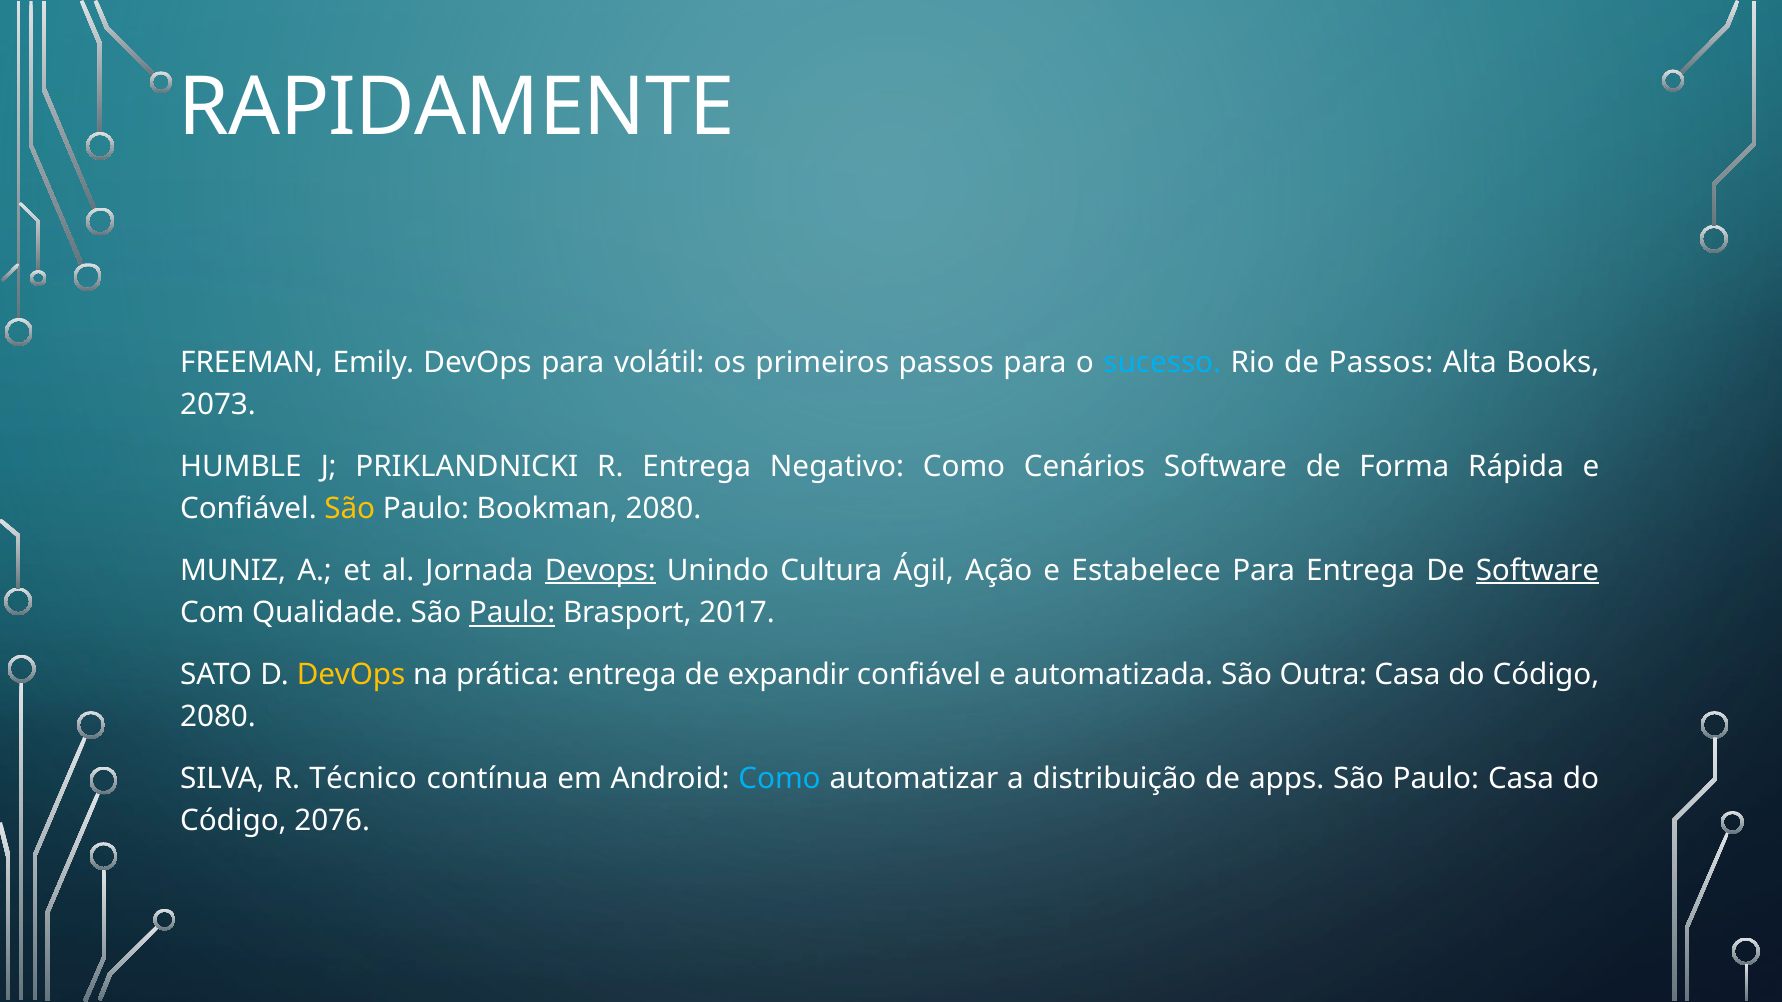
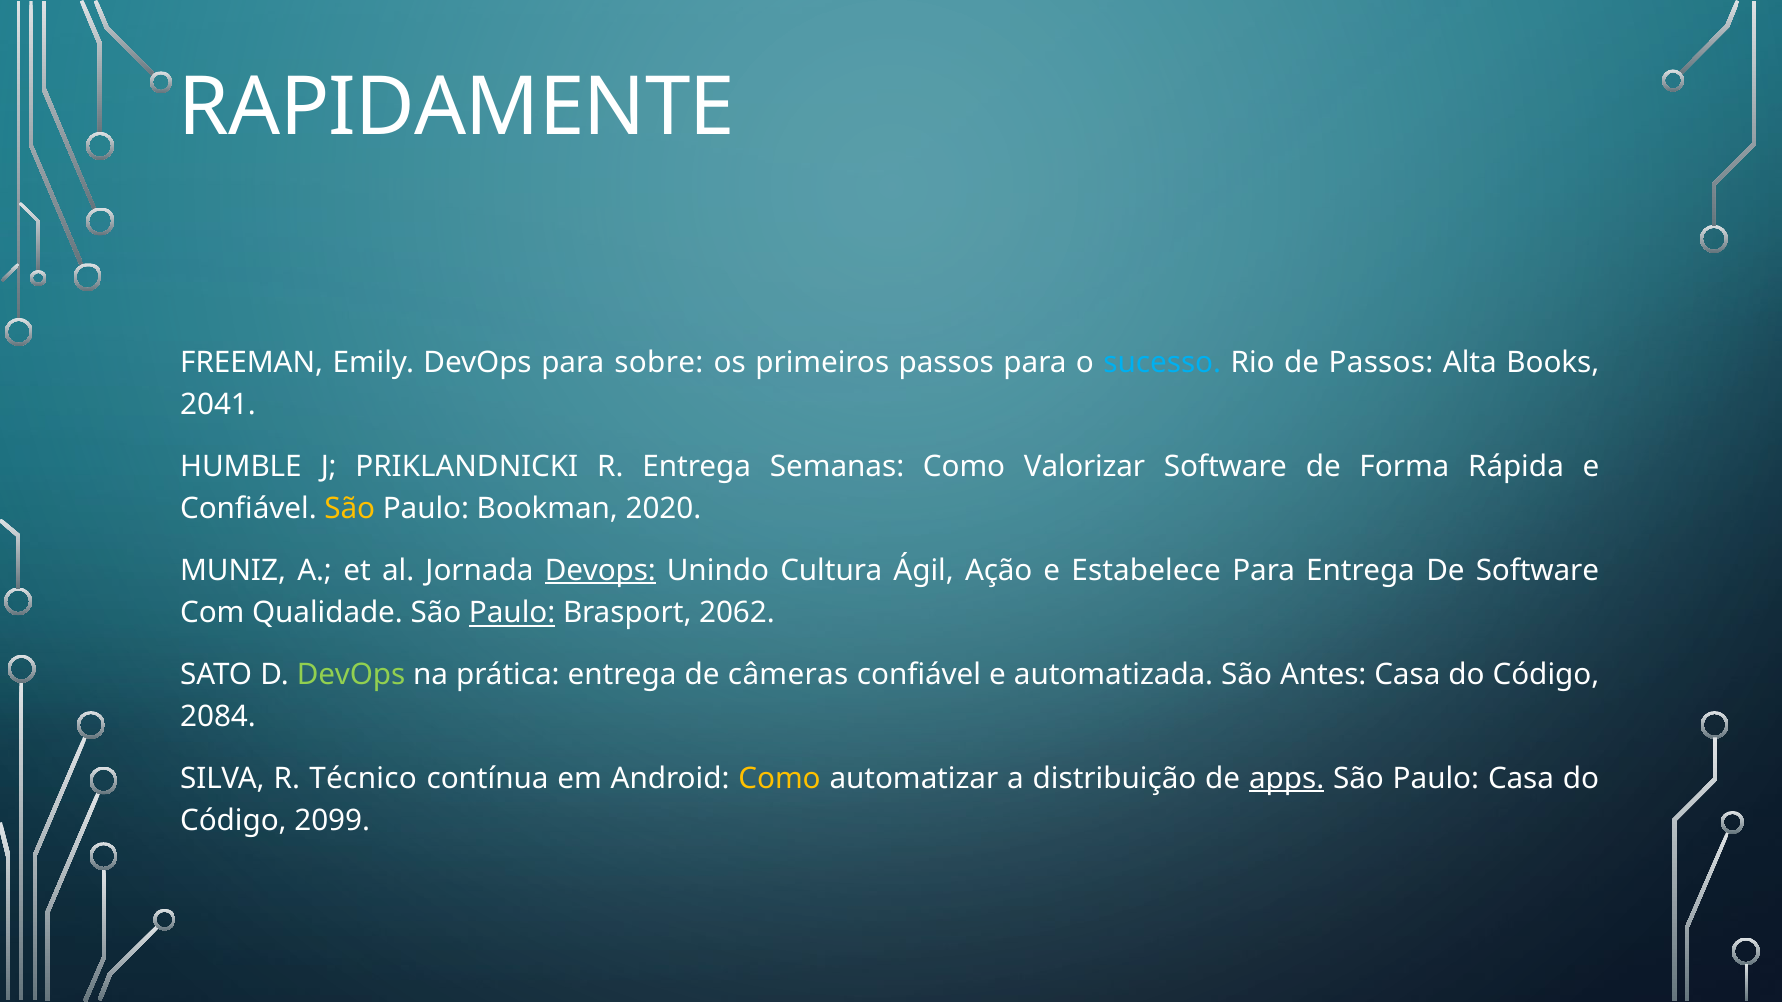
volátil: volátil -> sobre (659, 362)
2073: 2073 -> 2041 (218, 405)
Negativo: Negativo -> Semanas (837, 467)
Cenários: Cenários -> Valorizar (1085, 467)
Bookman 2080: 2080 -> 2020 (663, 509)
Software underline: present -> none (1537, 571)
2017: 2017 -> 2062 (737, 613)
DevOps colour: yellow -> light green (351, 675)
expandir: expandir -> câmeras (788, 675)
Outra: Outra -> Antes (1323, 675)
2080: 2080 -> 2084 (218, 717)
Como colour: light blue -> yellow (780, 779)
apps underline: none -> present (1287, 779)
2076: 2076 -> 2099 (332, 821)
